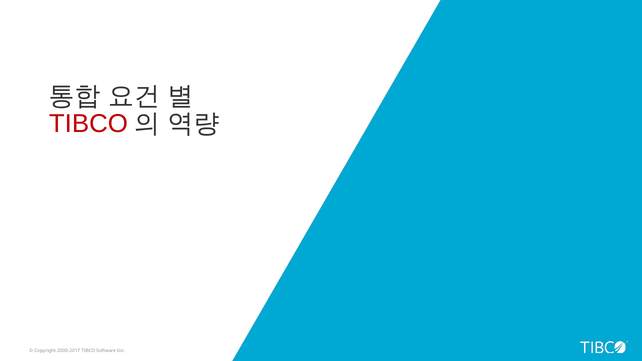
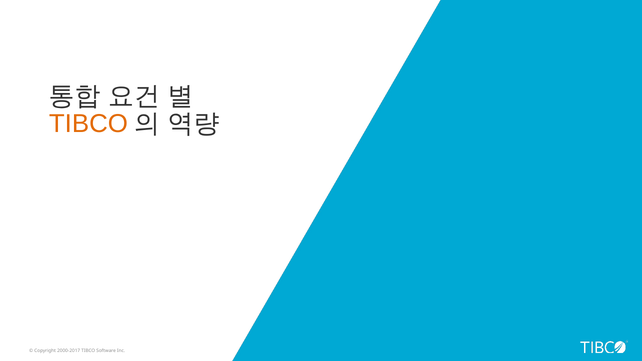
TIBCO colour: red -> orange (88, 124)
